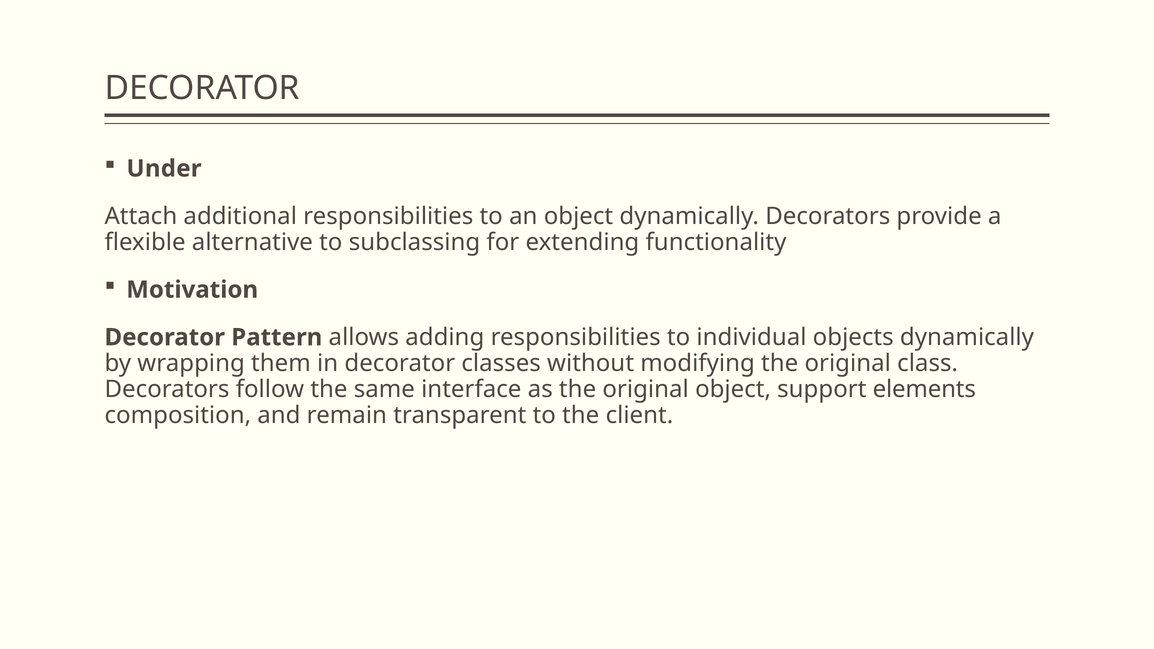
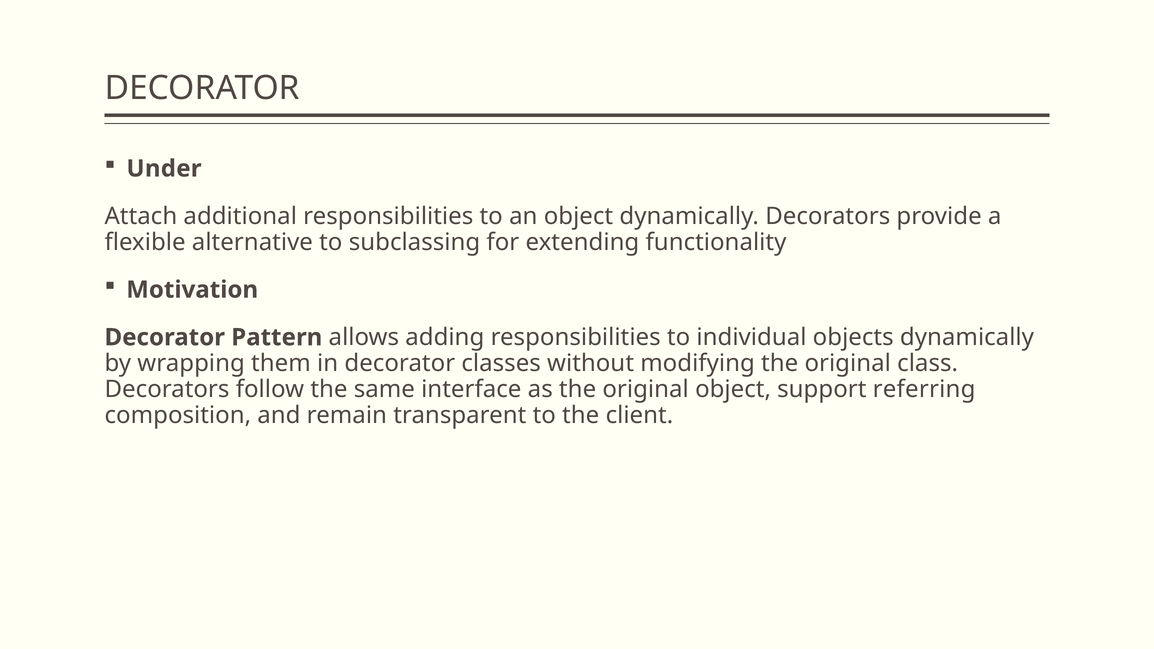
elements: elements -> referring (924, 389)
